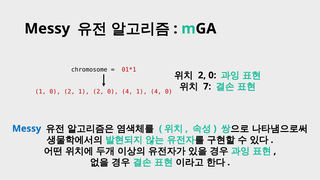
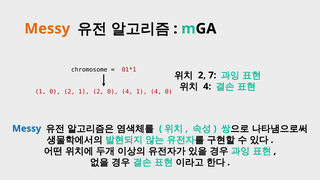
Messy colour: black -> orange (47, 29)
0: 0 -> 7 (212, 75)
7: 7 -> 4 (207, 86)
